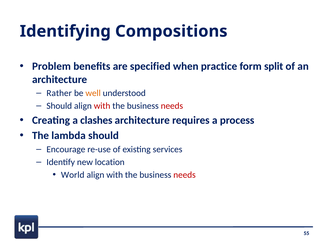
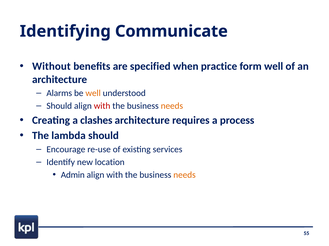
Compositions: Compositions -> Communicate (171, 31)
Problem: Problem -> Without (51, 67)
form split: split -> well (274, 67)
Rather: Rather -> Alarms (59, 93)
needs colour: red -> orange (172, 106)
World: World -> Admin (73, 175)
needs colour: red -> orange (185, 175)
